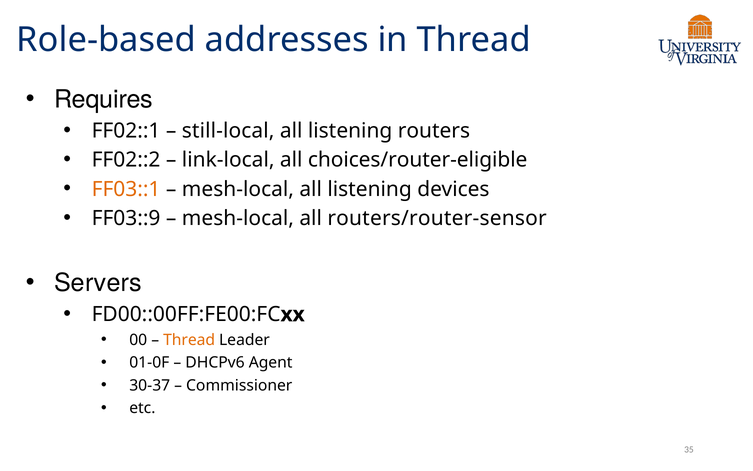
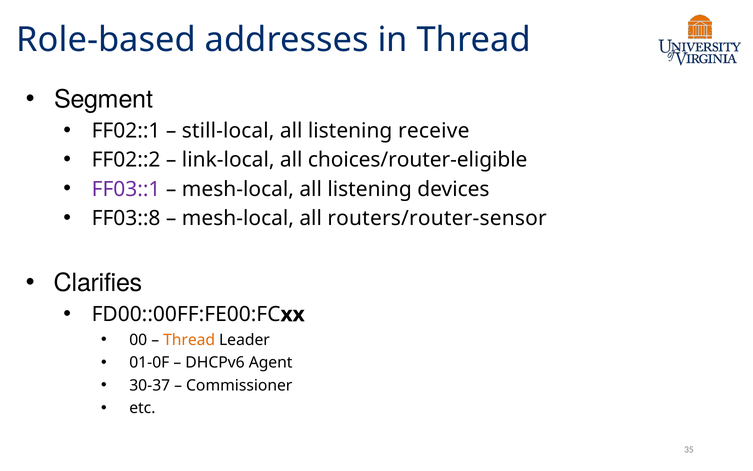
Requires: Requires -> Segment (104, 100)
routers: routers -> receive (434, 131)
FF03::1 colour: orange -> purple (126, 189)
FF03::9: FF03::9 -> FF03::8 (126, 218)
Servers: Servers -> Clarifies (98, 283)
